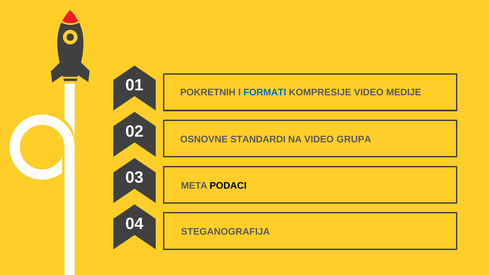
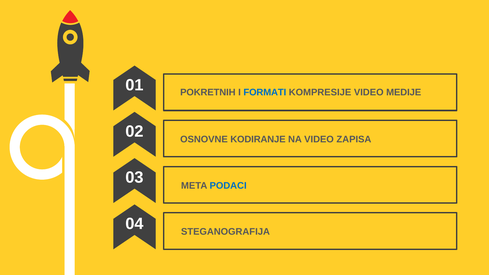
STANDARDI: STANDARDI -> KODIRANJE (258, 140)
GRUPA: GRUPA -> ZAPISA (354, 140)
PODACI colour: black -> blue (228, 186)
